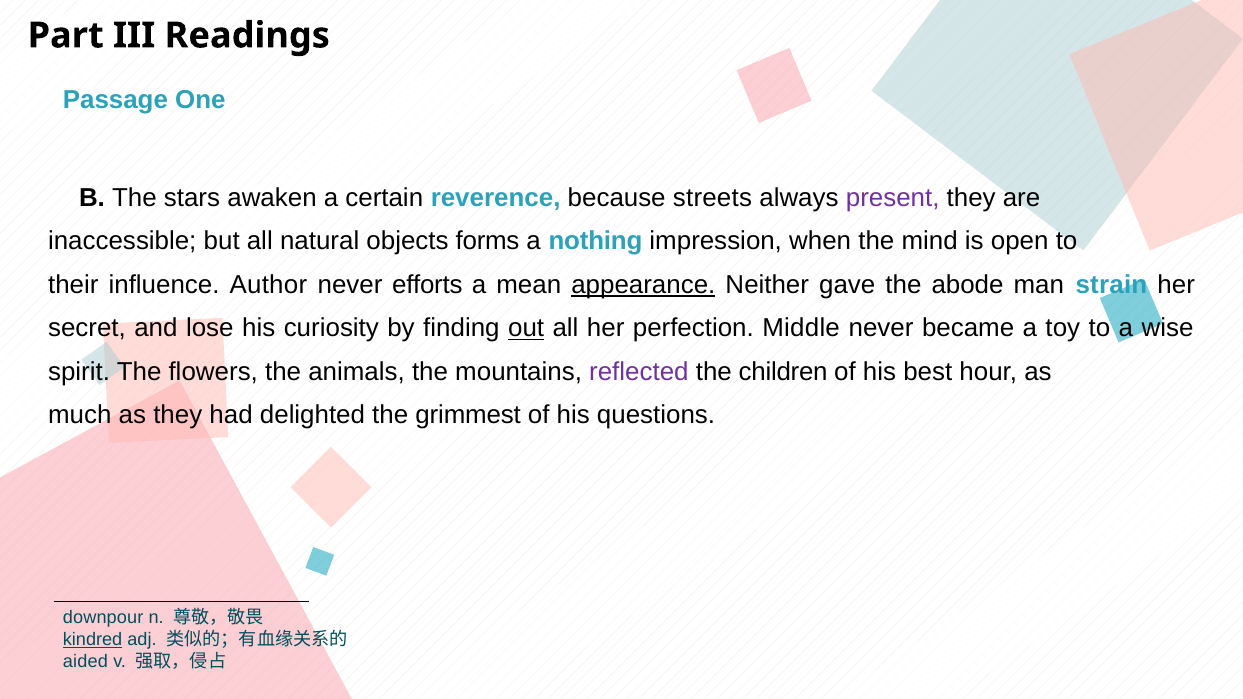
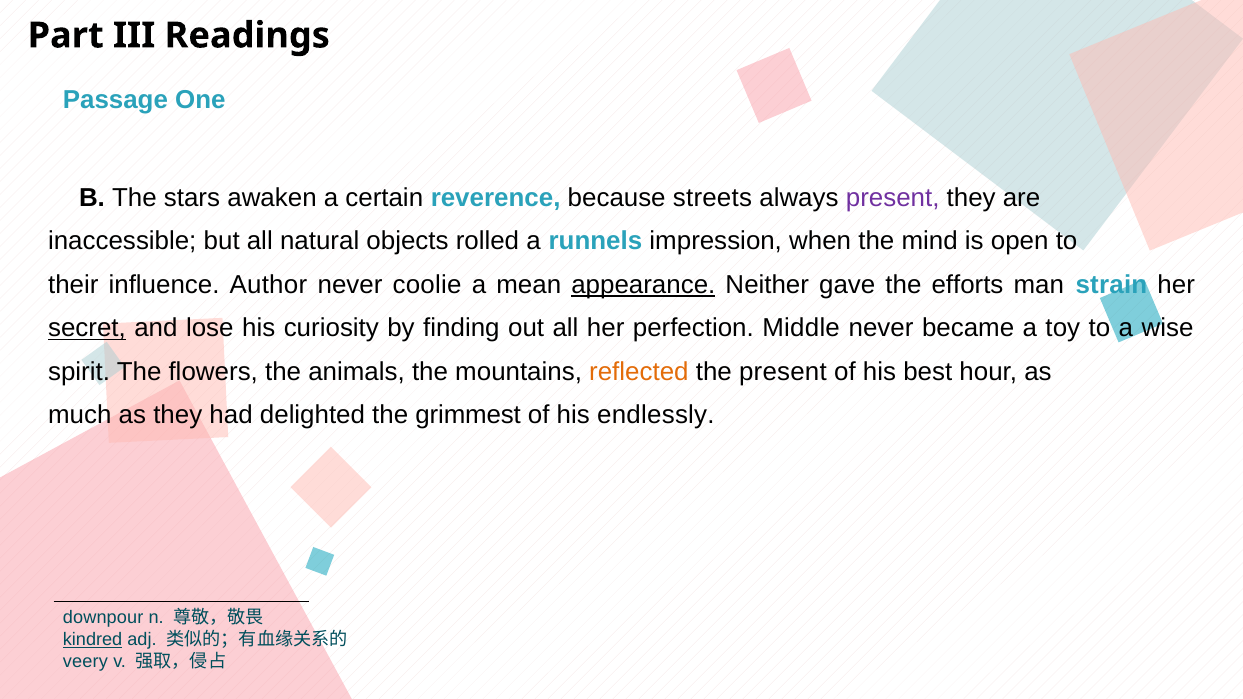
forms: forms -> rolled (487, 241)
nothing: nothing -> runnels (595, 241)
efforts: efforts -> coolie (427, 285)
abode: abode -> efforts (967, 285)
secret underline: none -> present (87, 328)
out underline: present -> none (526, 328)
reflected colour: purple -> orange (639, 372)
the children: children -> present (783, 372)
questions: questions -> endlessly (656, 415)
aided: aided -> veery (85, 661)
